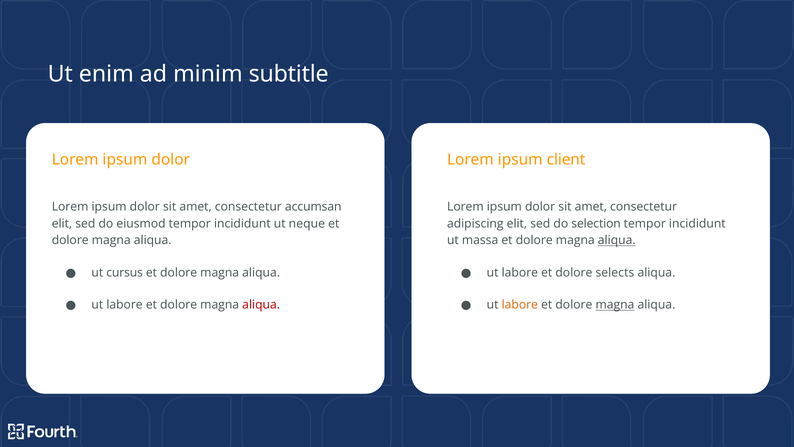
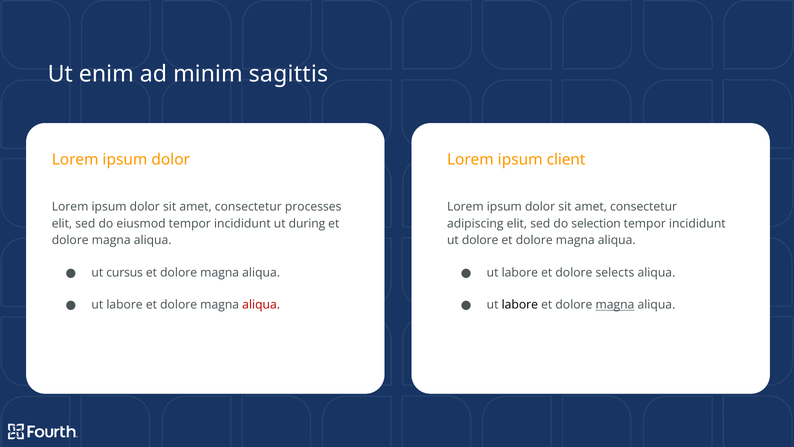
subtitle: subtitle -> sagittis (288, 74)
accumsan: accumsan -> processes (313, 207)
neque: neque -> during (307, 224)
ut massa: massa -> dolore (480, 240)
aliqua underline: present -> none (617, 240)
labore colour: orange -> black (520, 305)
